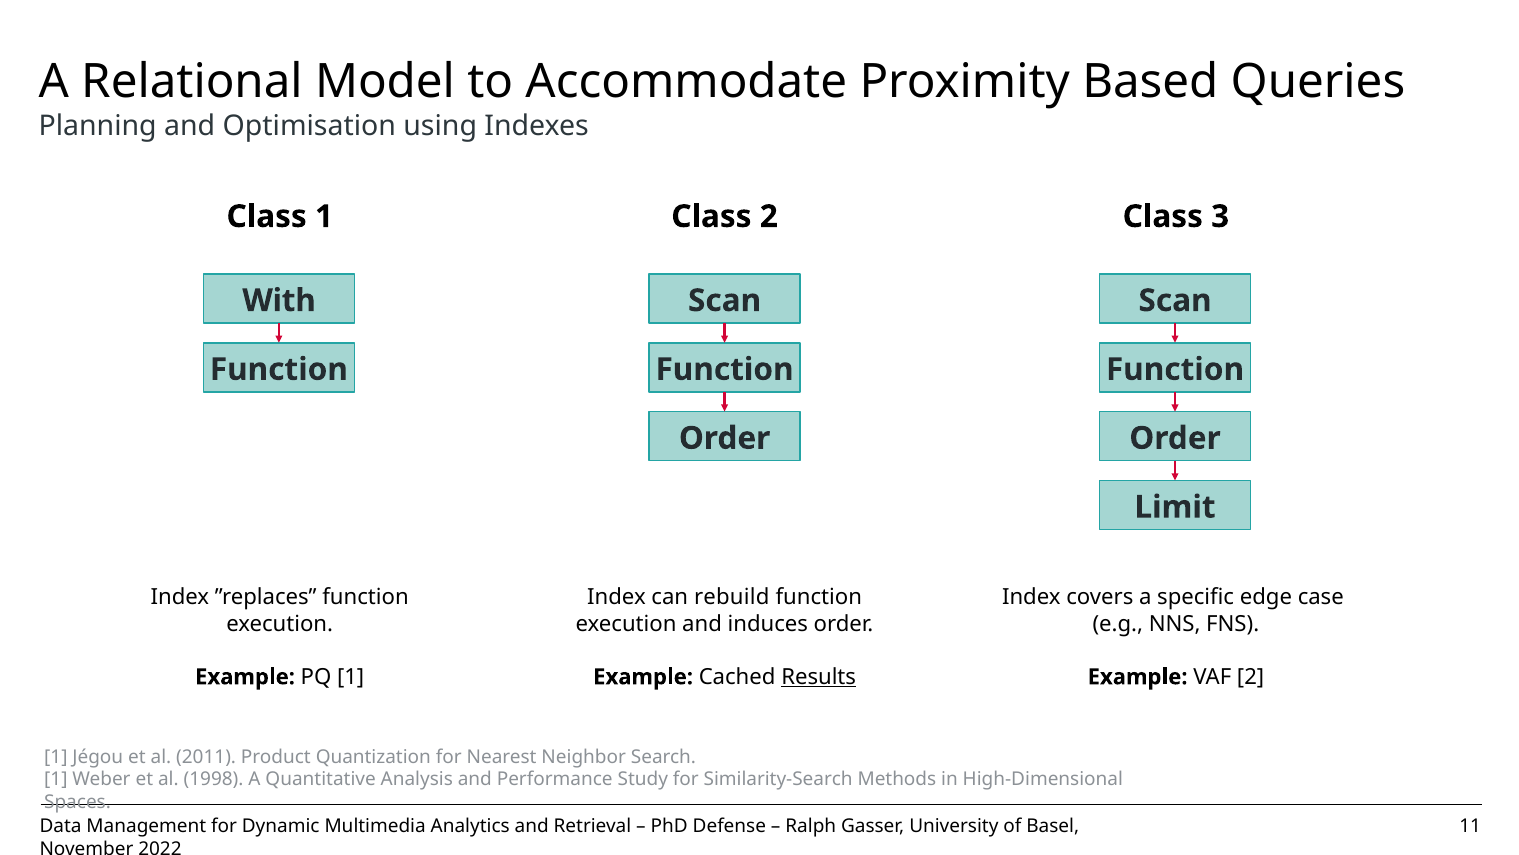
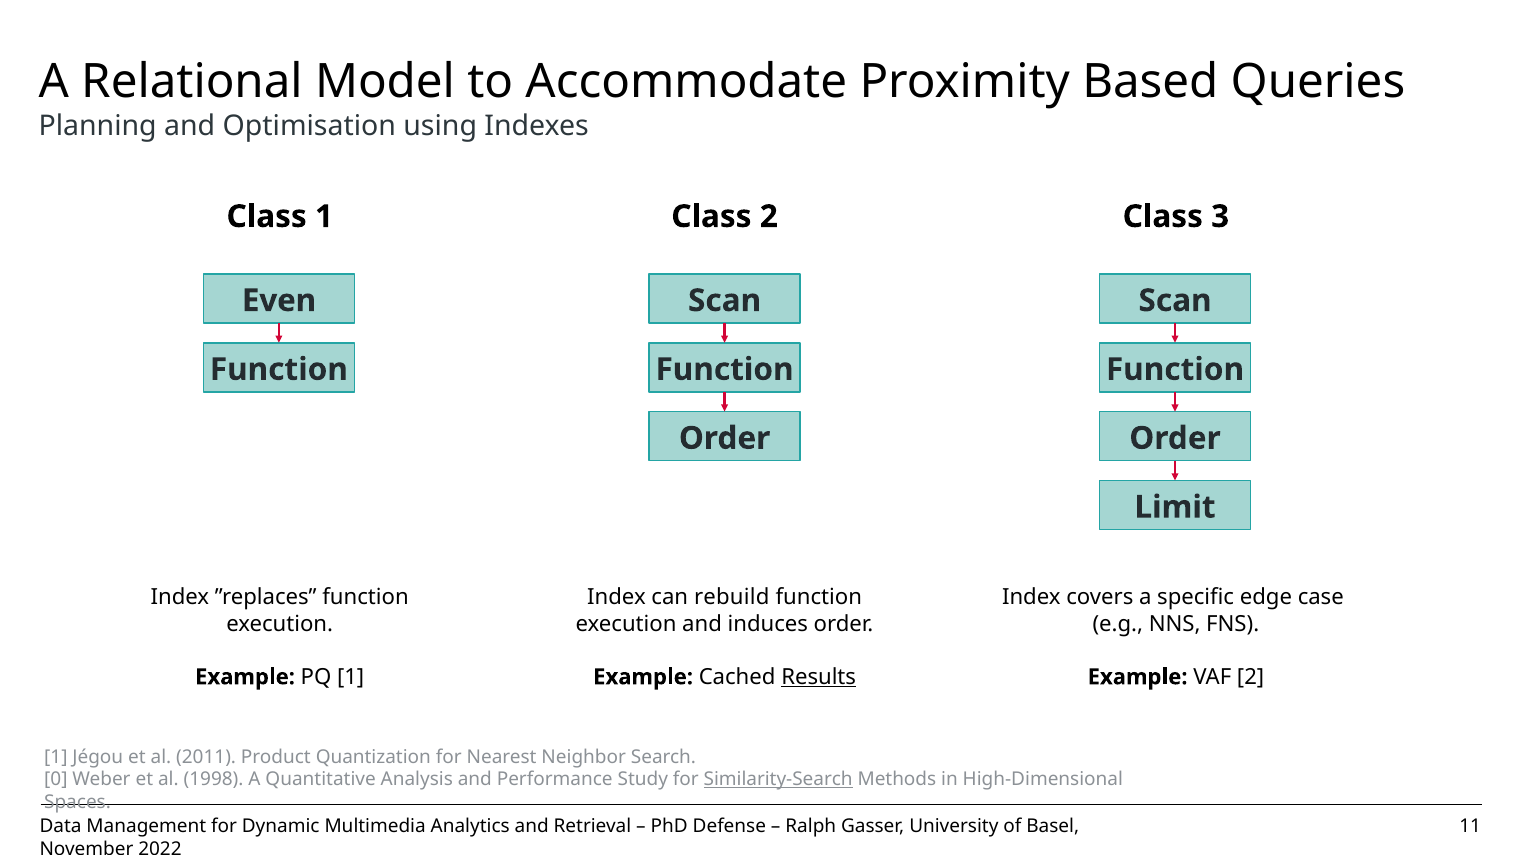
With: With -> Even (279, 300)
1: 1 -> 0 (56, 779)
Similarity-Search underline: none -> present (778, 779)
